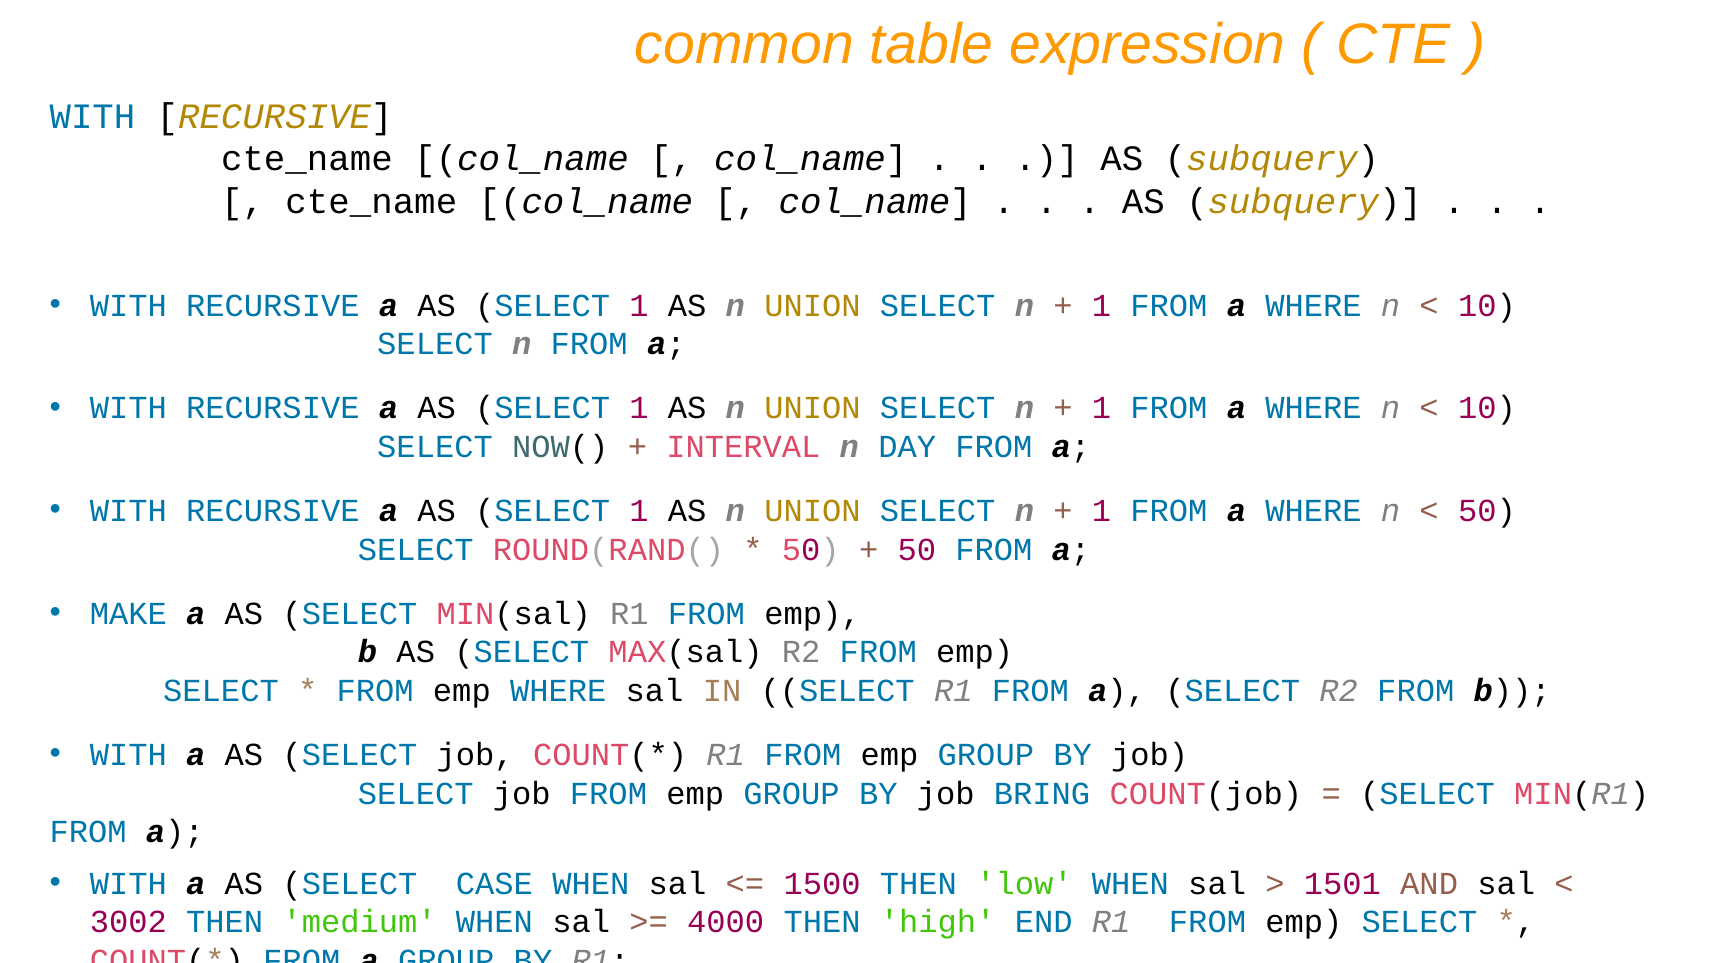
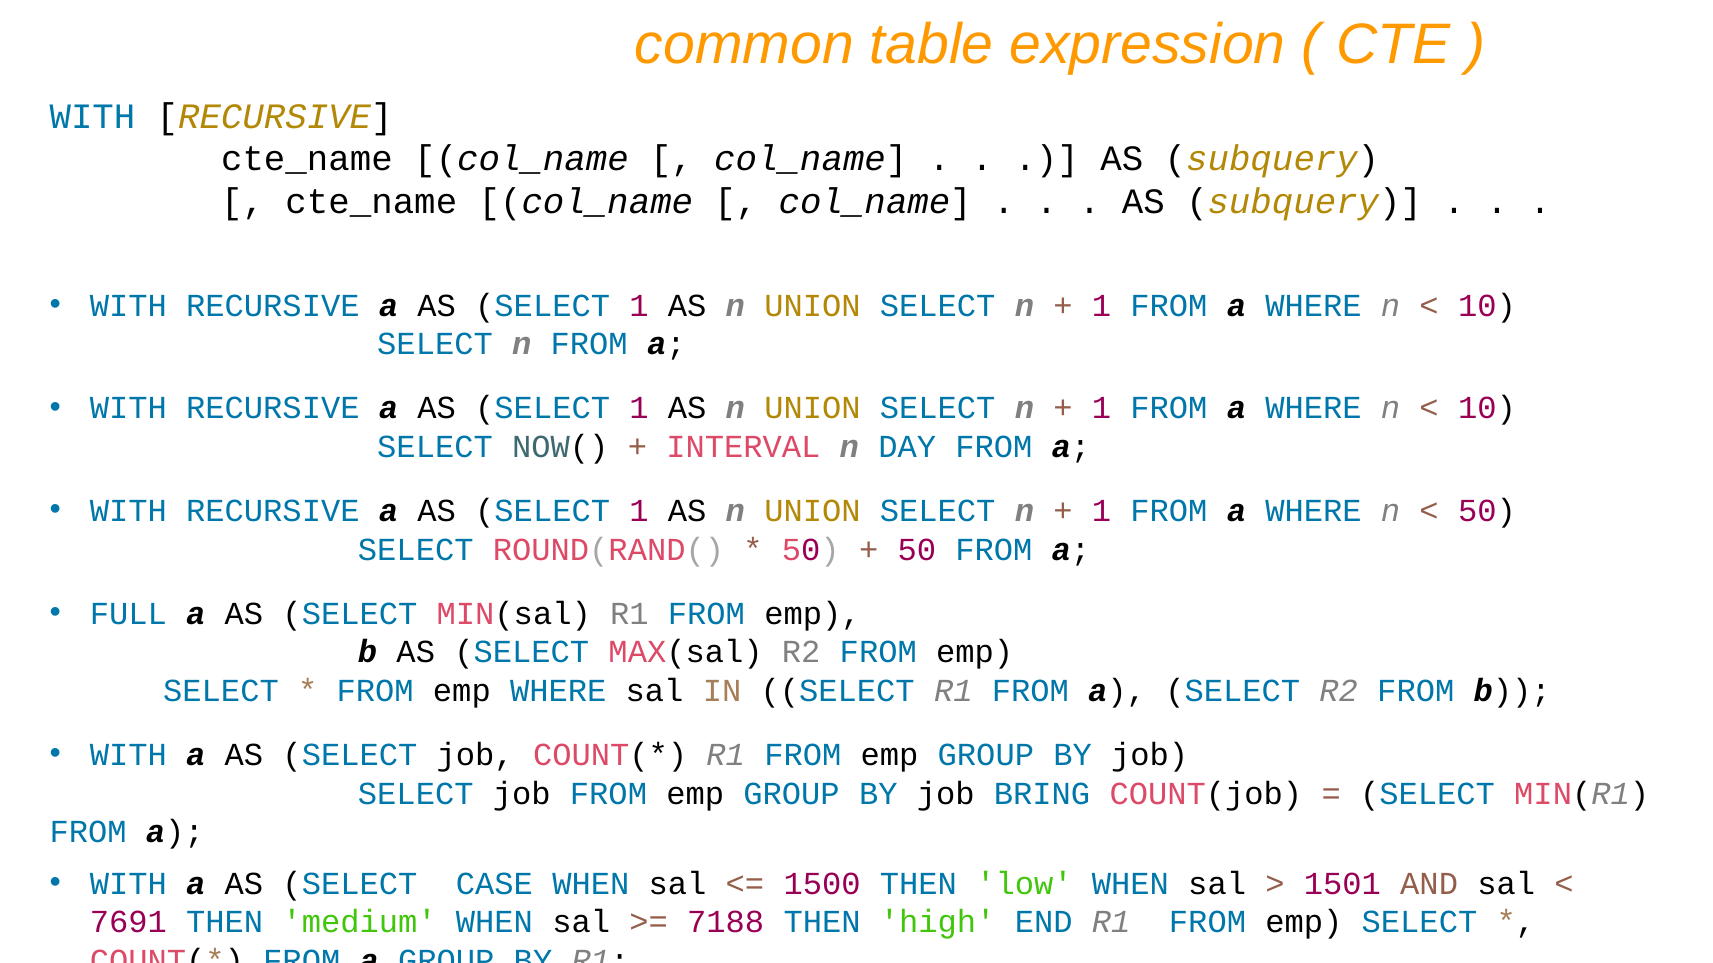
MAKE: MAKE -> FULL (128, 614)
3002: 3002 -> 7691 (128, 923)
4000: 4000 -> 7188 (726, 923)
